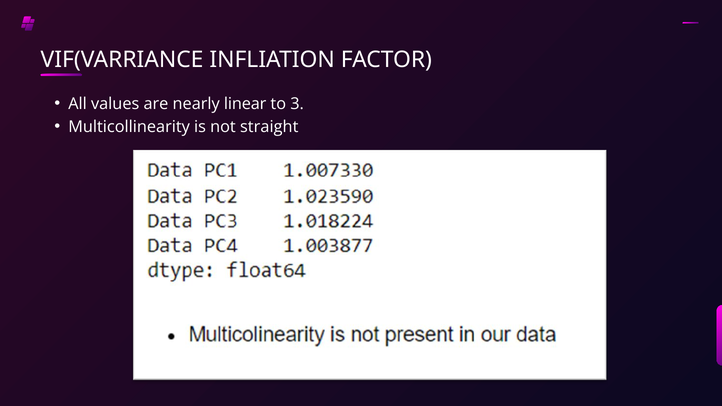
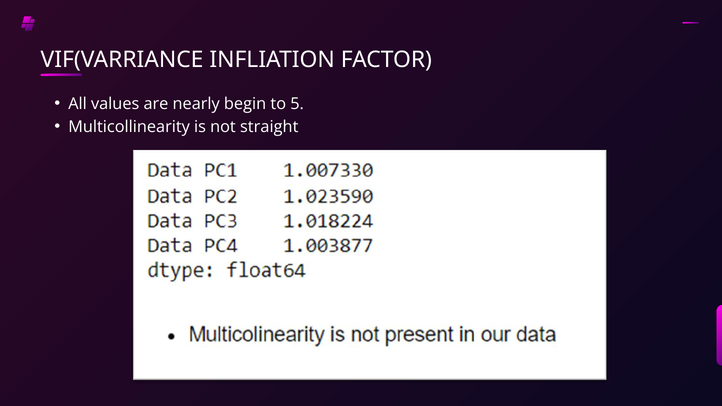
linear: linear -> begin (245, 104)
3: 3 -> 5 (297, 104)
